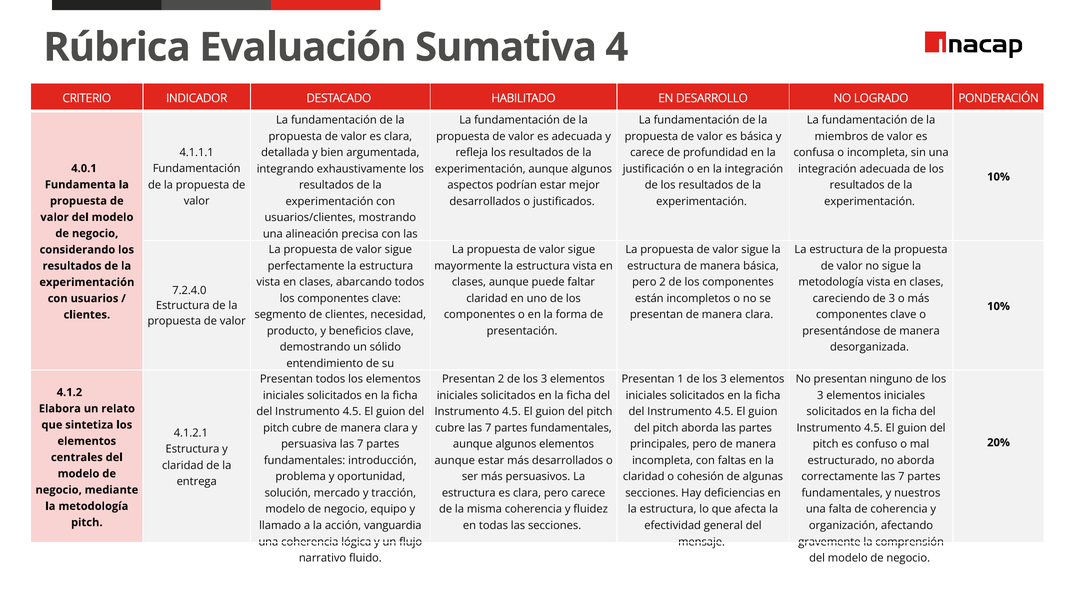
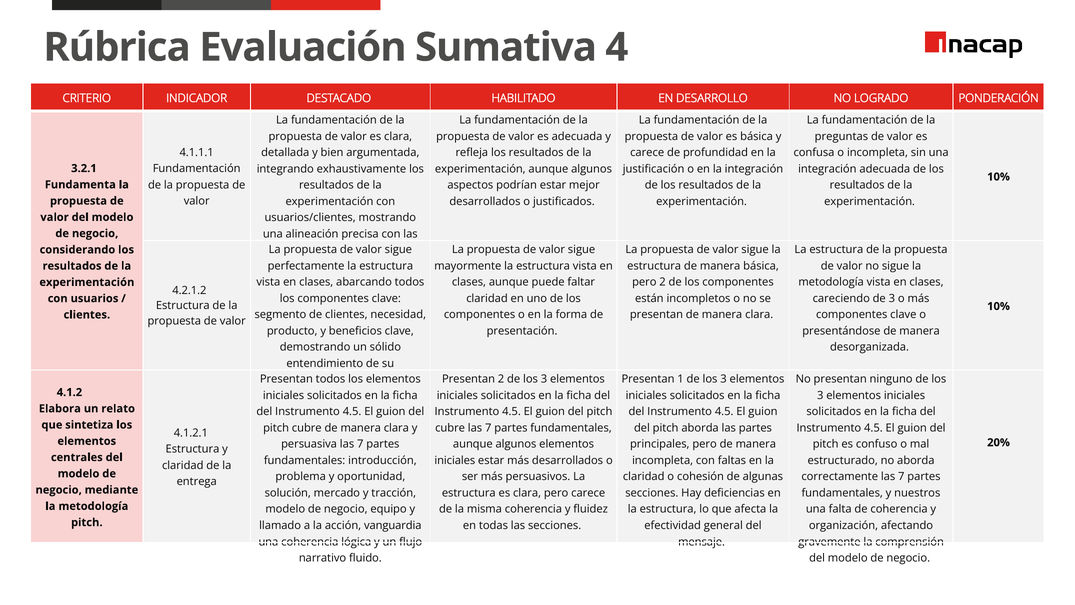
miembros: miembros -> preguntas (841, 136)
4.0.1: 4.0.1 -> 3.2.1 (84, 168)
7.2.4.0: 7.2.4.0 -> 4.2.1.2 (189, 290)
aunque: aunque -> iniciales (455, 460)
